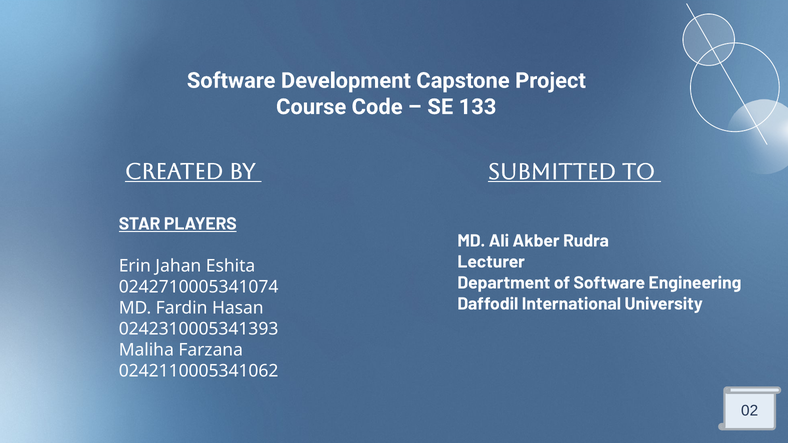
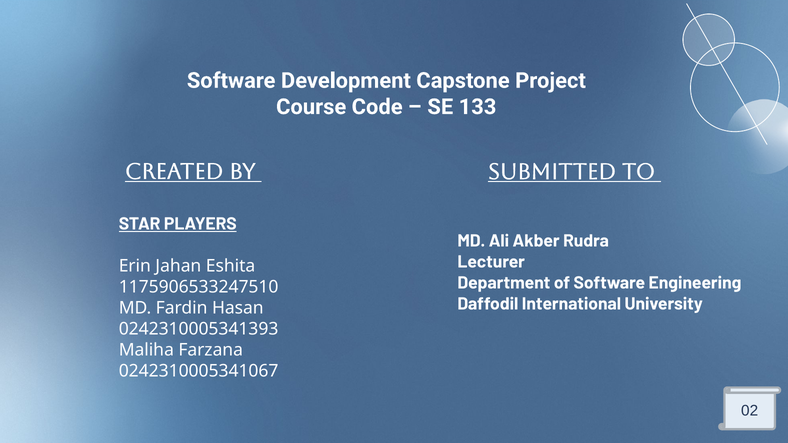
0242710005341074: 0242710005341074 -> 1175906533247510 (199, 287)
0242110005341062: 0242110005341062 -> 0242310005341067 (199, 371)
